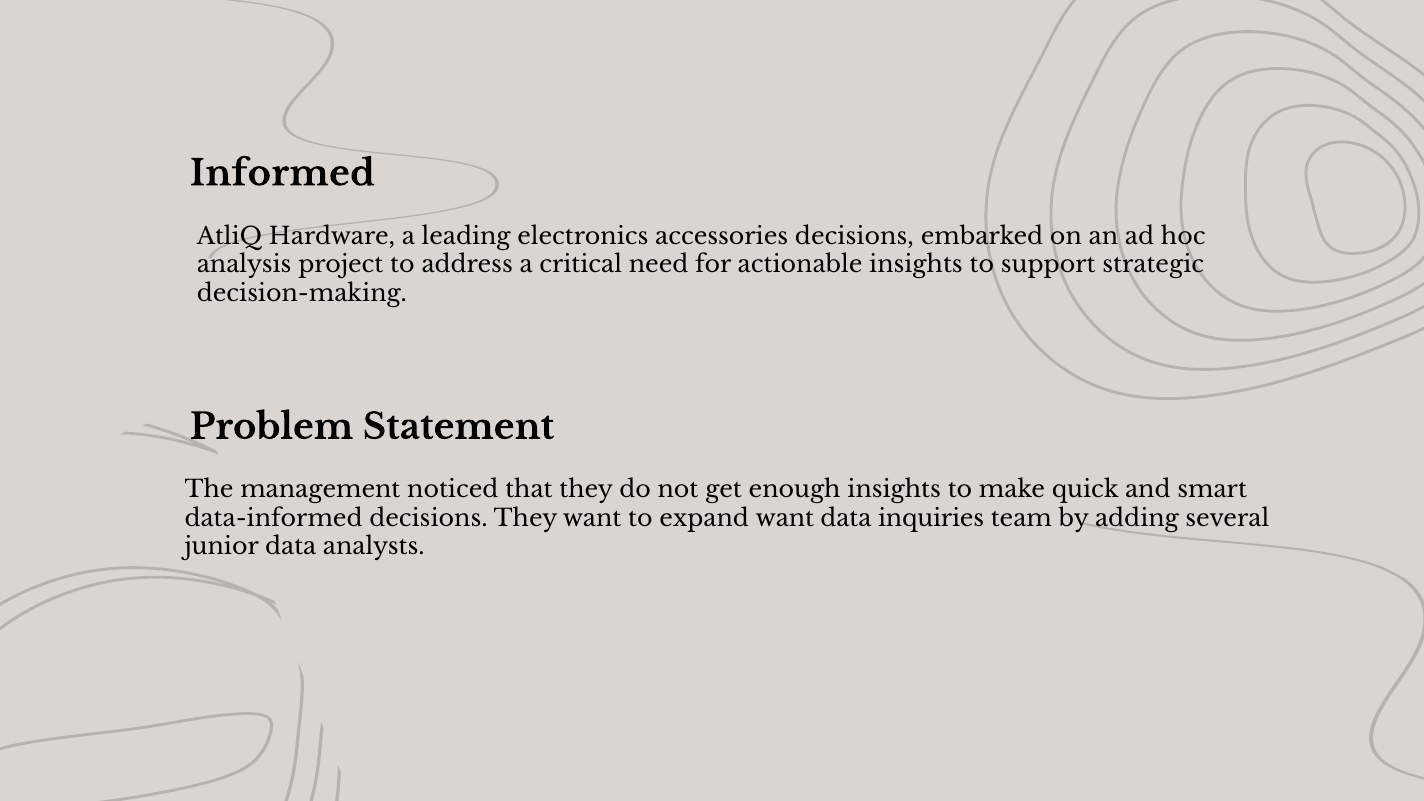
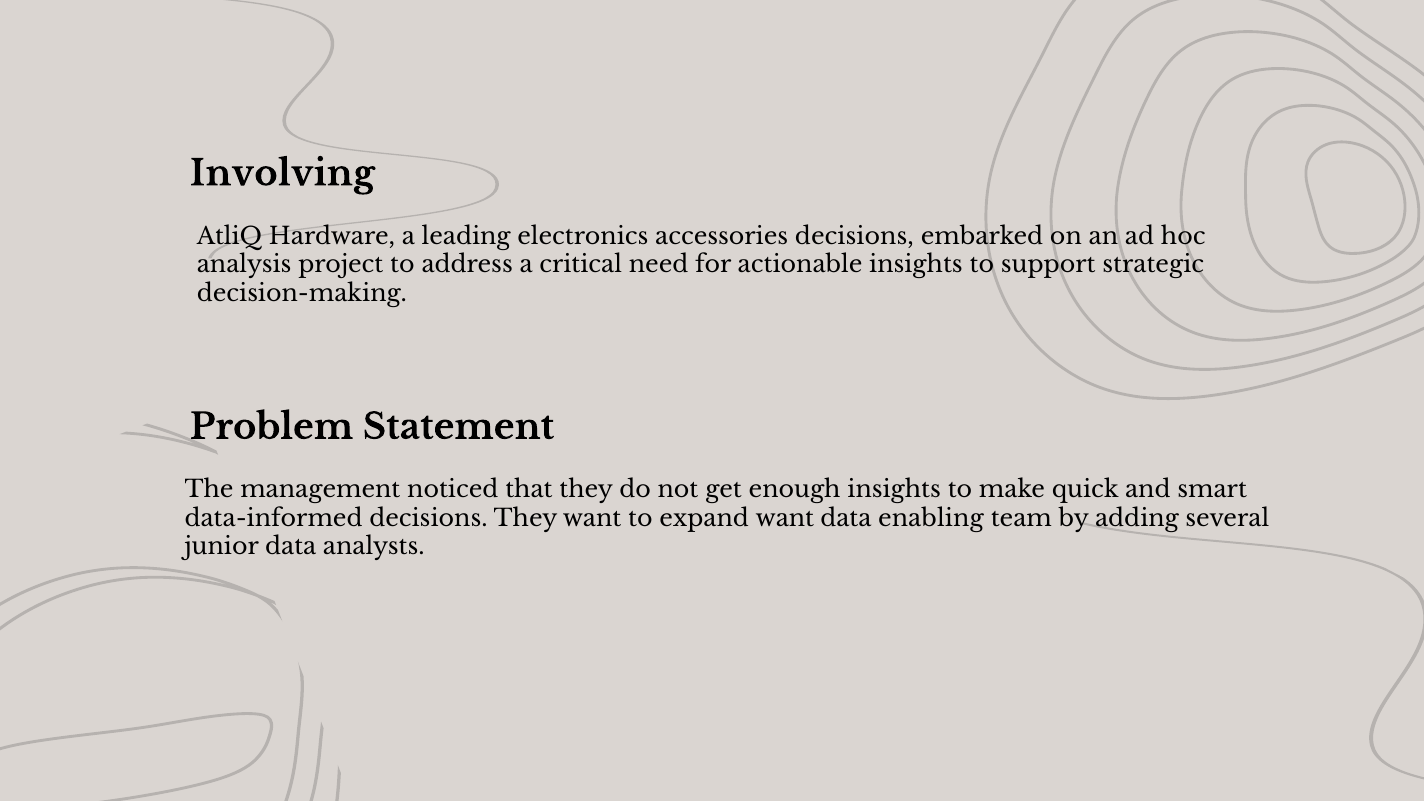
Informed: Informed -> Involving (282, 174)
inquiries: inquiries -> enabling (931, 519)
